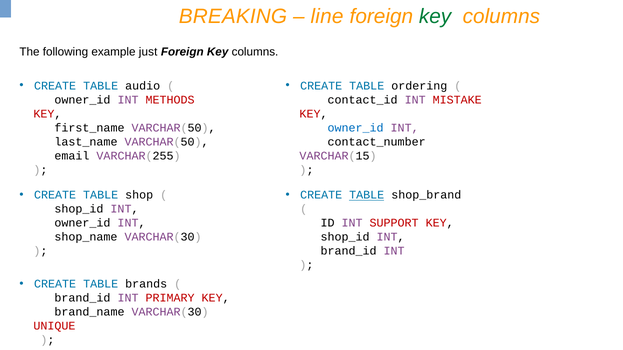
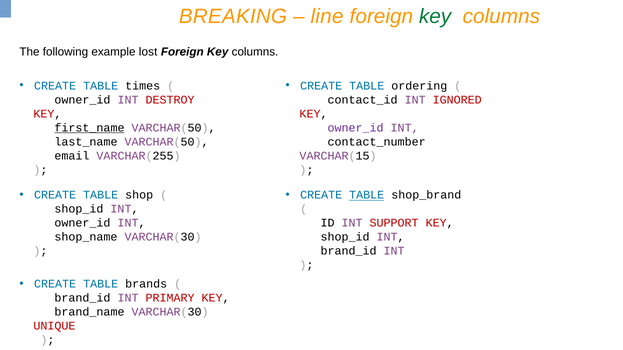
just: just -> lost (148, 52)
audio: audio -> times (143, 86)
METHODS: METHODS -> DESTROY (170, 100)
MISTAKE: MISTAKE -> IGNORED (457, 100)
first_name underline: none -> present (89, 128)
owner_id colour: blue -> purple (356, 128)
